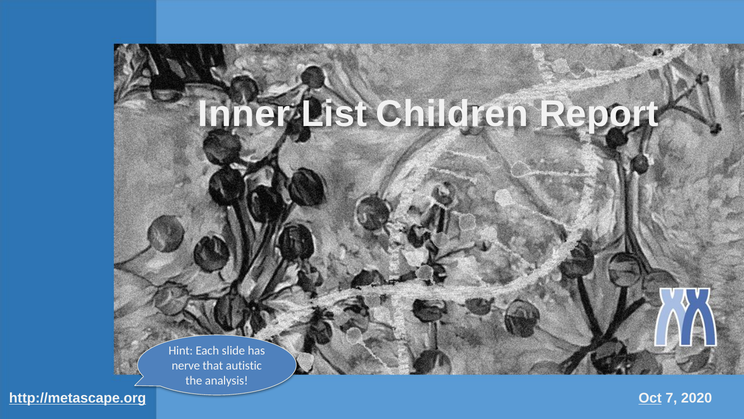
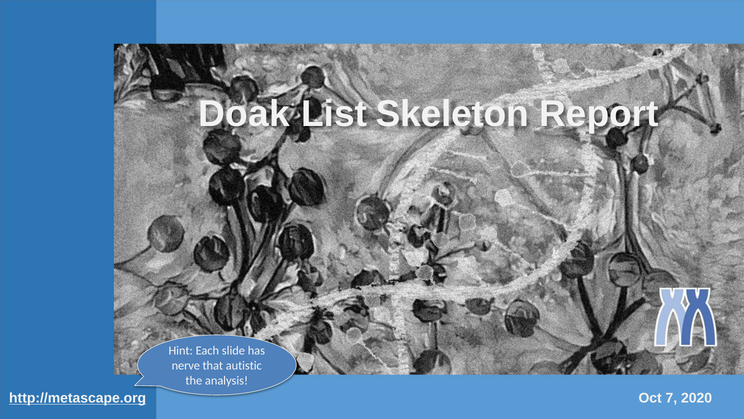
Inner: Inner -> Doak (244, 114)
Children: Children -> Skeleton (452, 114)
Oct underline: present -> none (650, 398)
